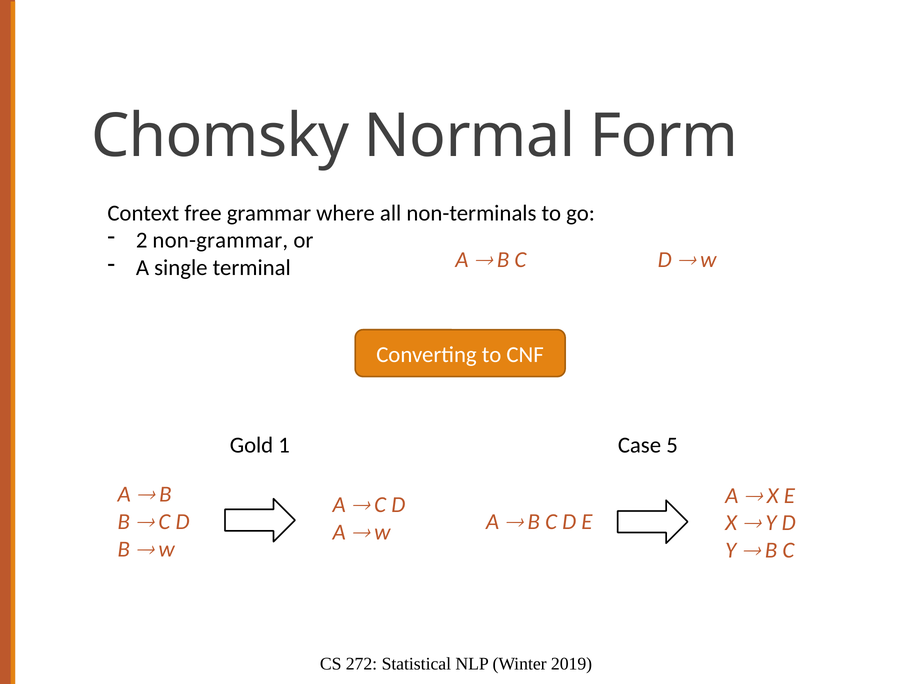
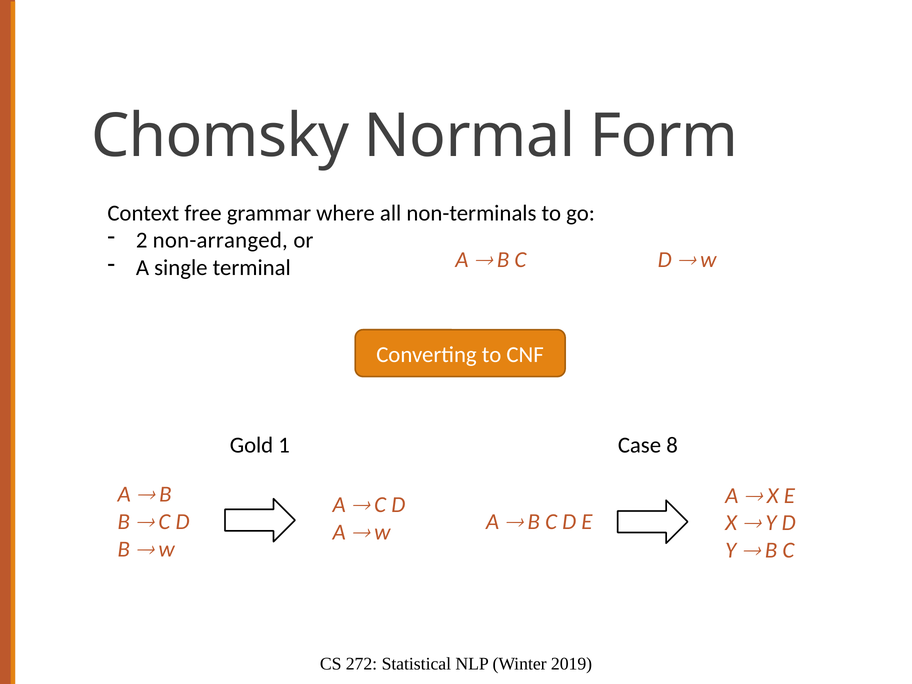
non-grammar: non-grammar -> non-arranged (220, 240)
5: 5 -> 8 (672, 445)
